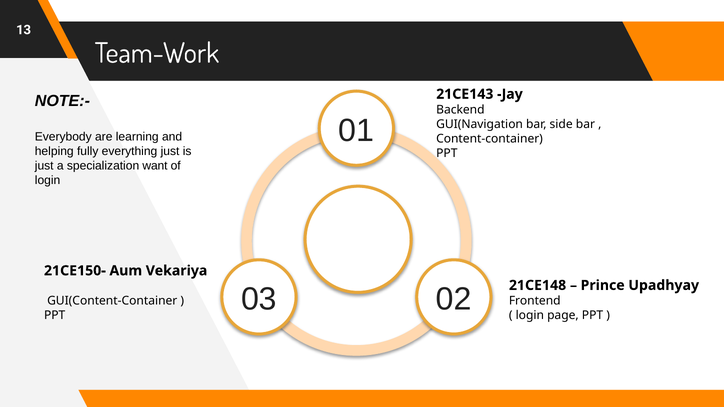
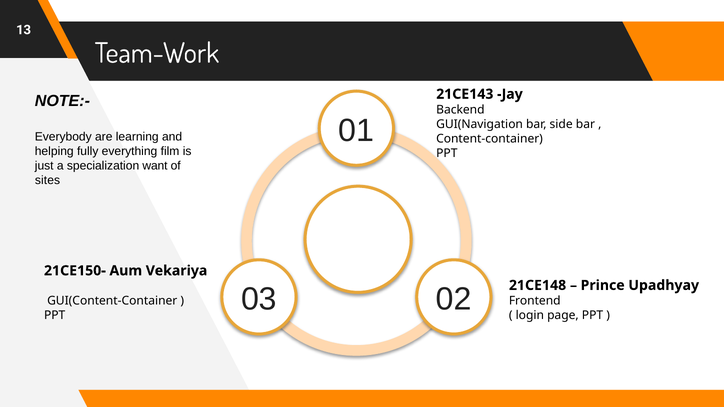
everything just: just -> film (170, 151)
login: login -> sites (48, 180)
